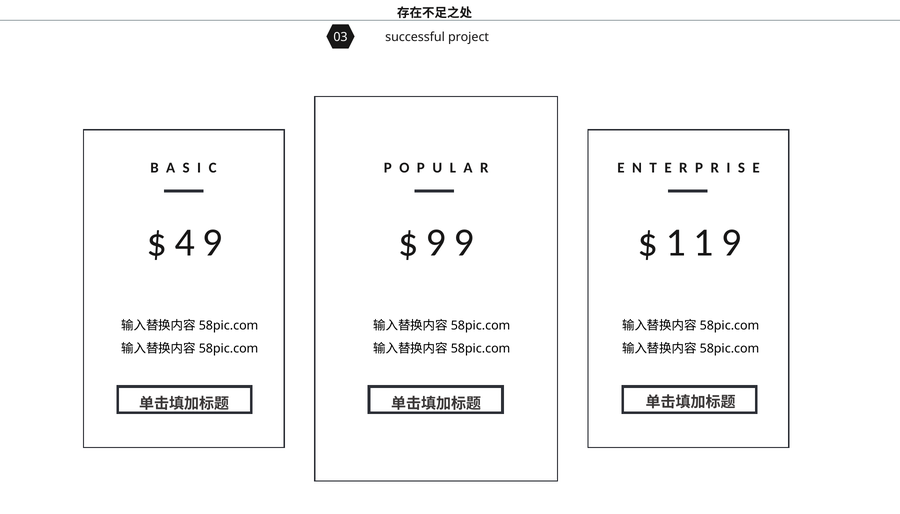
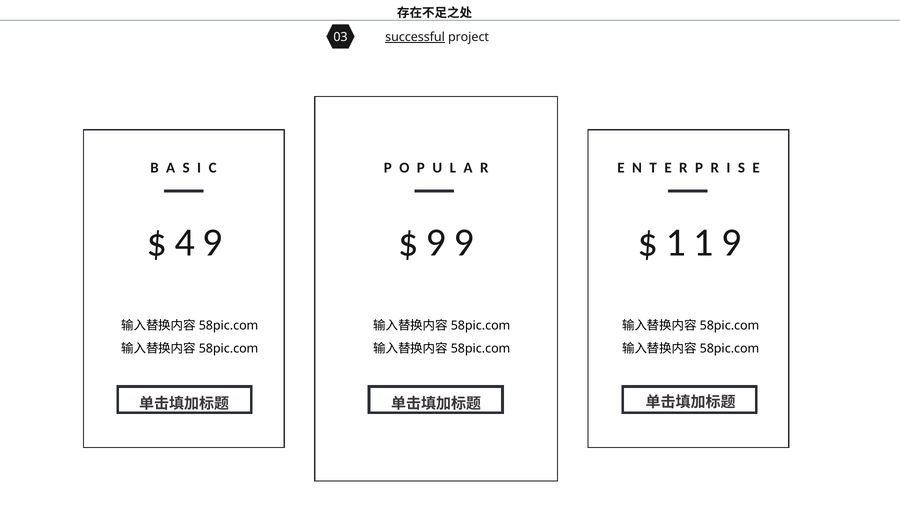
successful underline: none -> present (415, 37)
